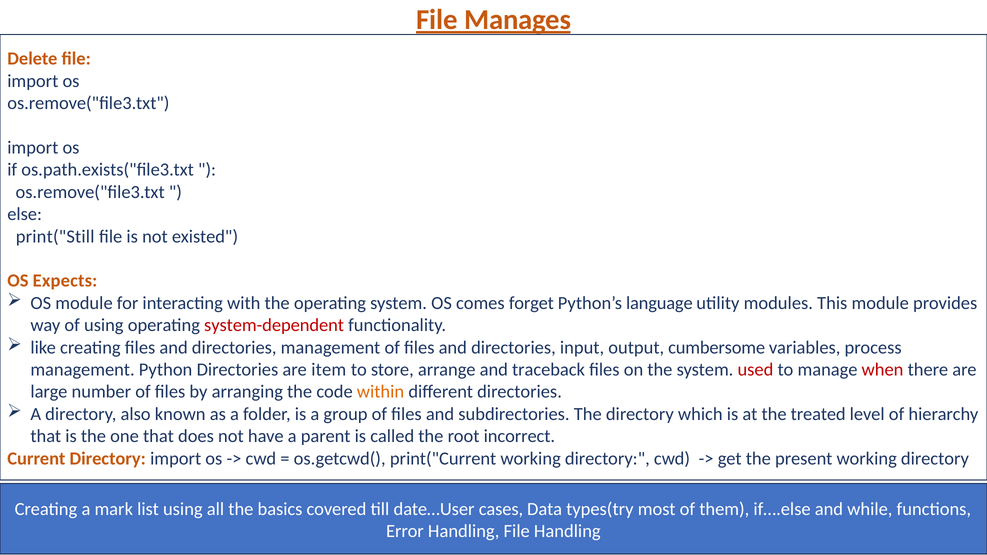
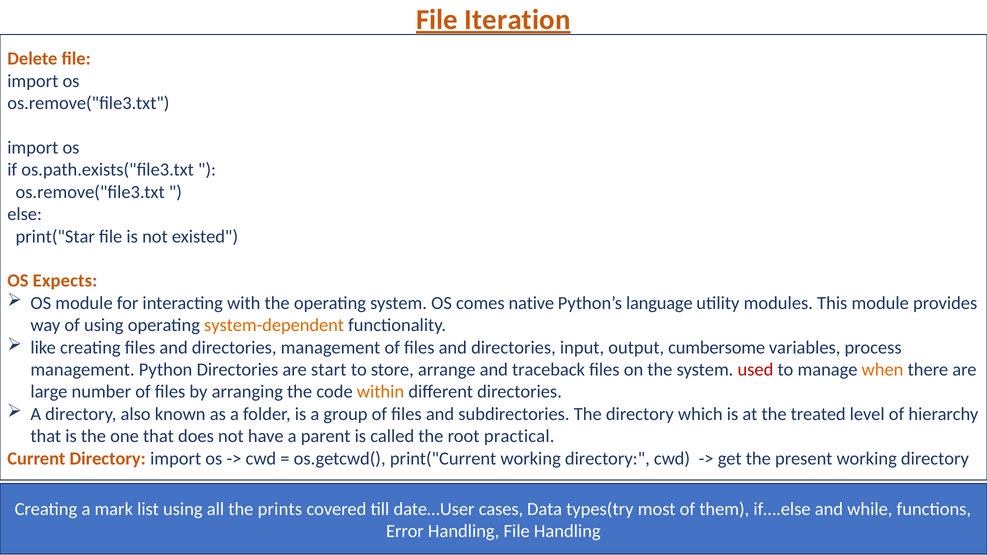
Manages: Manages -> Iteration (517, 20)
print("Still: print("Still -> print("Star (55, 237)
forget: forget -> native (531, 303)
system-dependent colour: red -> orange (274, 325)
item: item -> start (329, 370)
when colour: red -> orange (883, 370)
incorrect: incorrect -> practical (519, 436)
basics: basics -> prints (280, 509)
